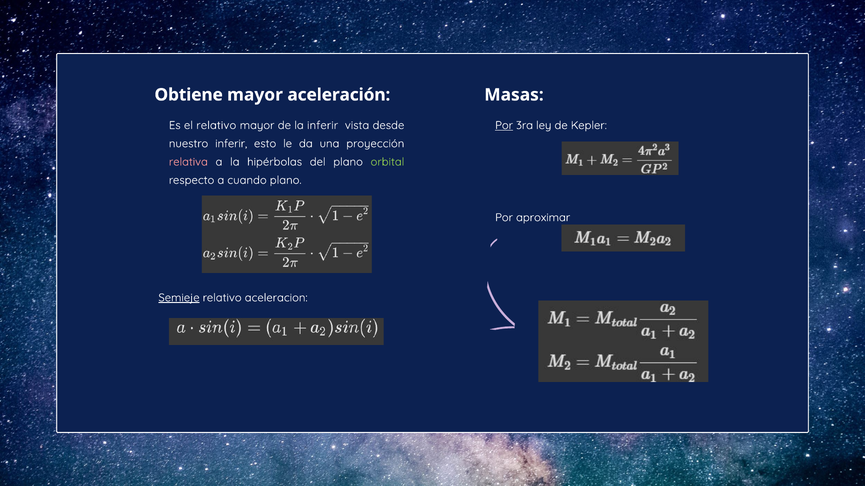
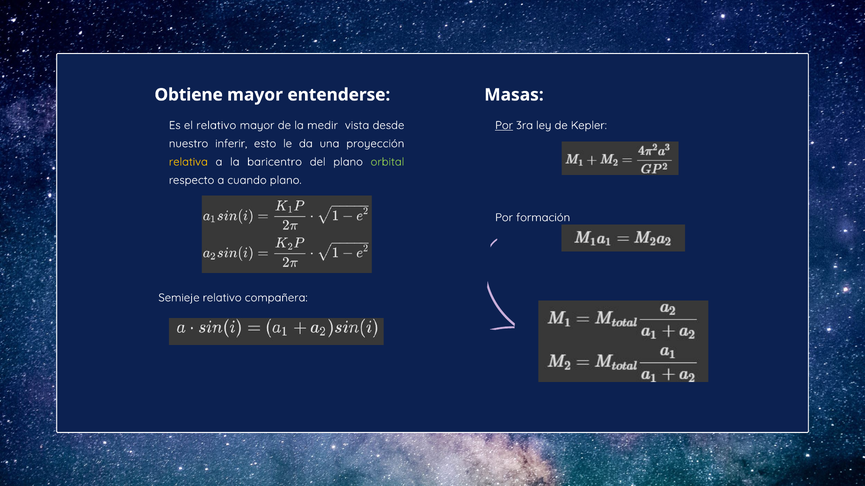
aceleración: aceleración -> entenderse (339, 95)
la inferir: inferir -> medir (323, 125)
relativa colour: pink -> yellow (188, 162)
hipérbolas: hipérbolas -> baricentro (275, 162)
aproximar: aproximar -> formación (543, 218)
Semieje underline: present -> none (179, 298)
aceleracion: aceleracion -> compañera (276, 298)
